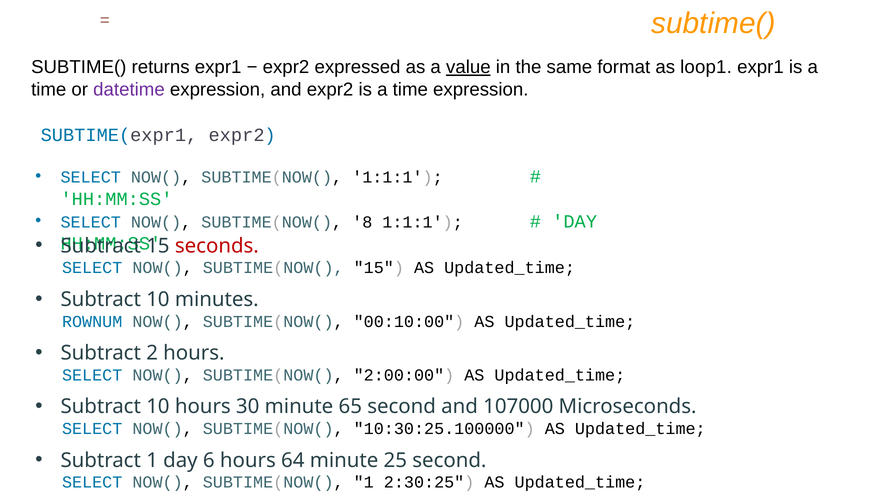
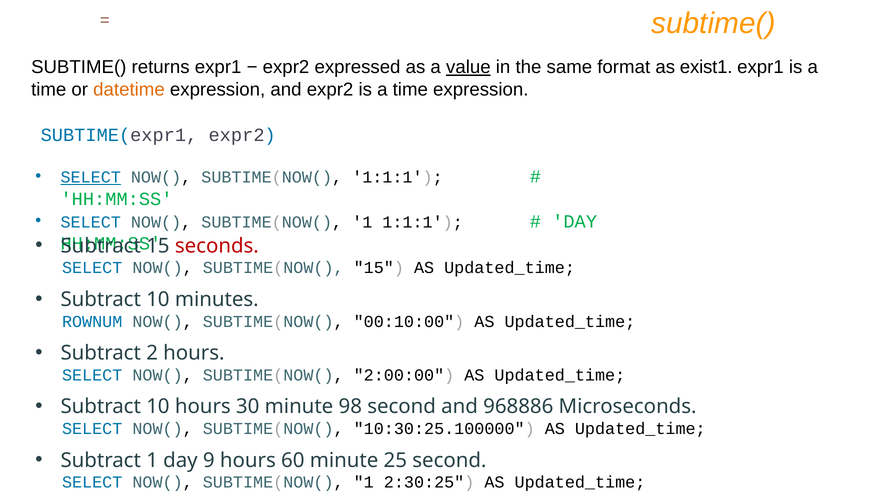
loop1: loop1 -> exist1 (706, 67)
datetime colour: purple -> orange (129, 90)
SELECT underline: none -> present (91, 177)
8: 8 -> 1 (362, 222)
65: 65 -> 98 (350, 407)
107000: 107000 -> 968886 (518, 407)
6: 6 -> 9 (209, 460)
64: 64 -> 60 (293, 460)
